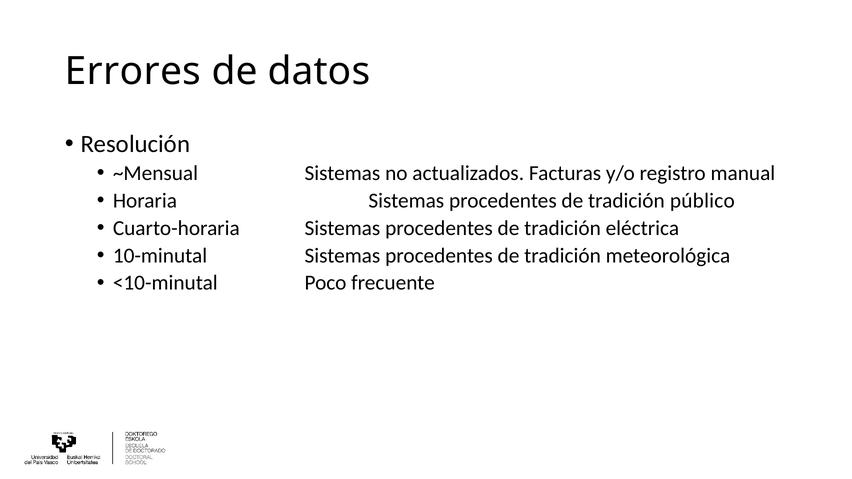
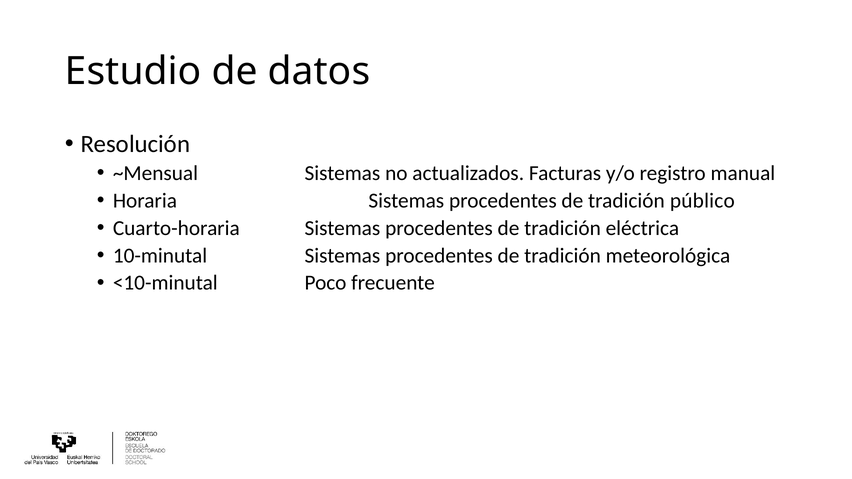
Errores: Errores -> Estudio (133, 72)
